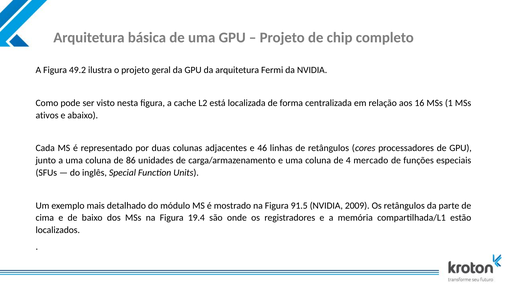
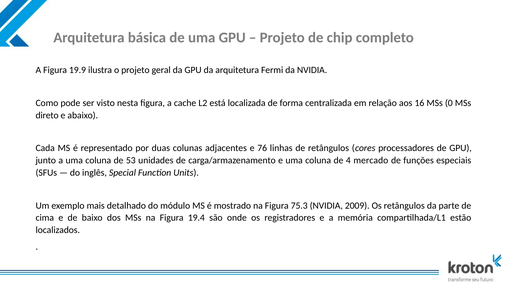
49.2: 49.2 -> 19.9 (78, 70)
1: 1 -> 0 (449, 103)
ativos: ativos -> direto (47, 115)
46: 46 -> 76 (262, 148)
86: 86 -> 53 (131, 160)
91.5: 91.5 -> 75.3 (299, 205)
